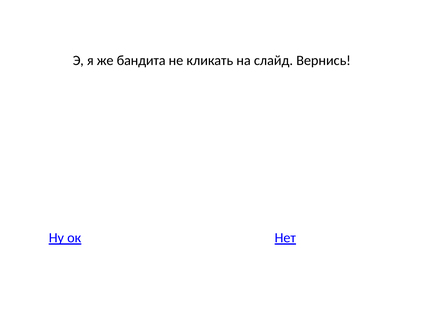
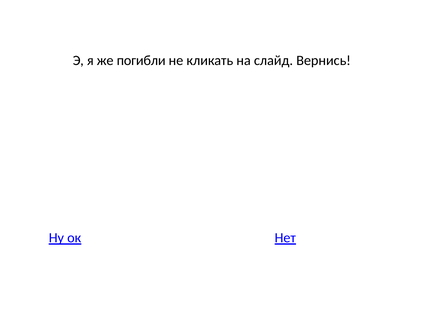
бандита: бандита -> погибли (141, 60)
